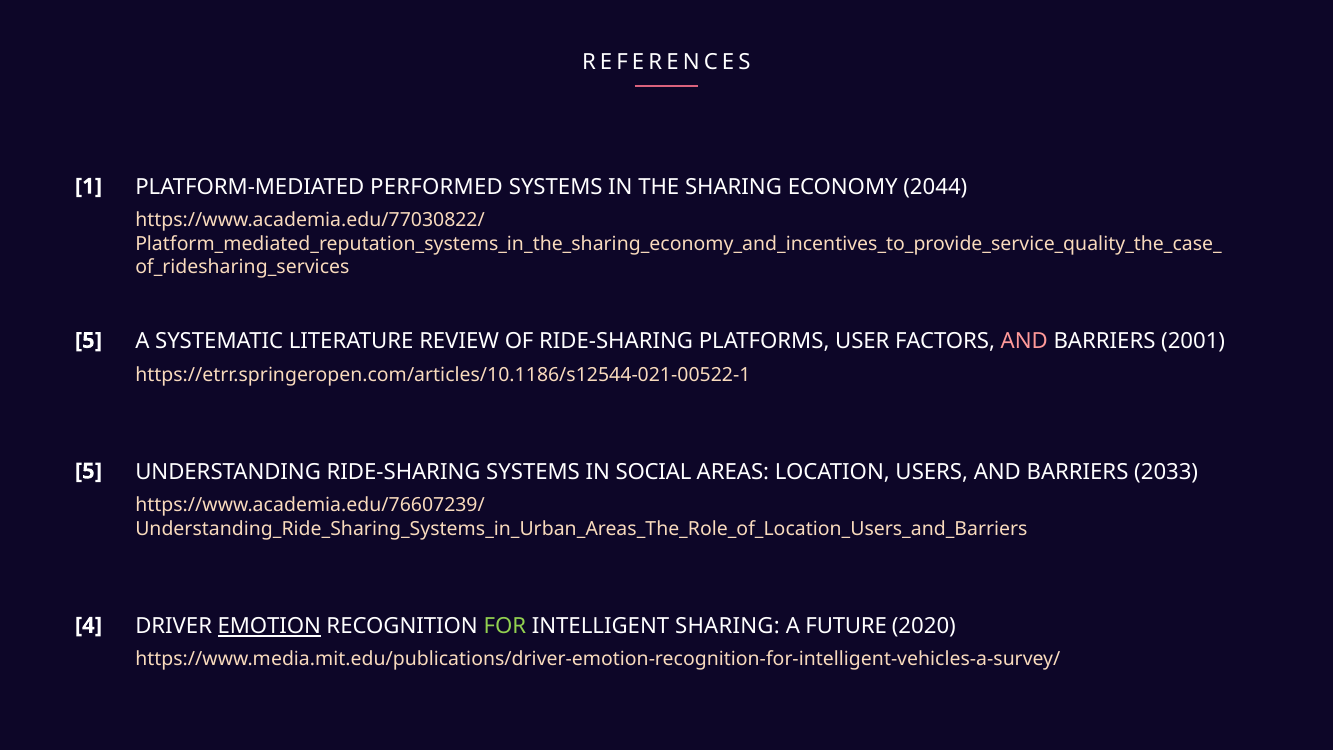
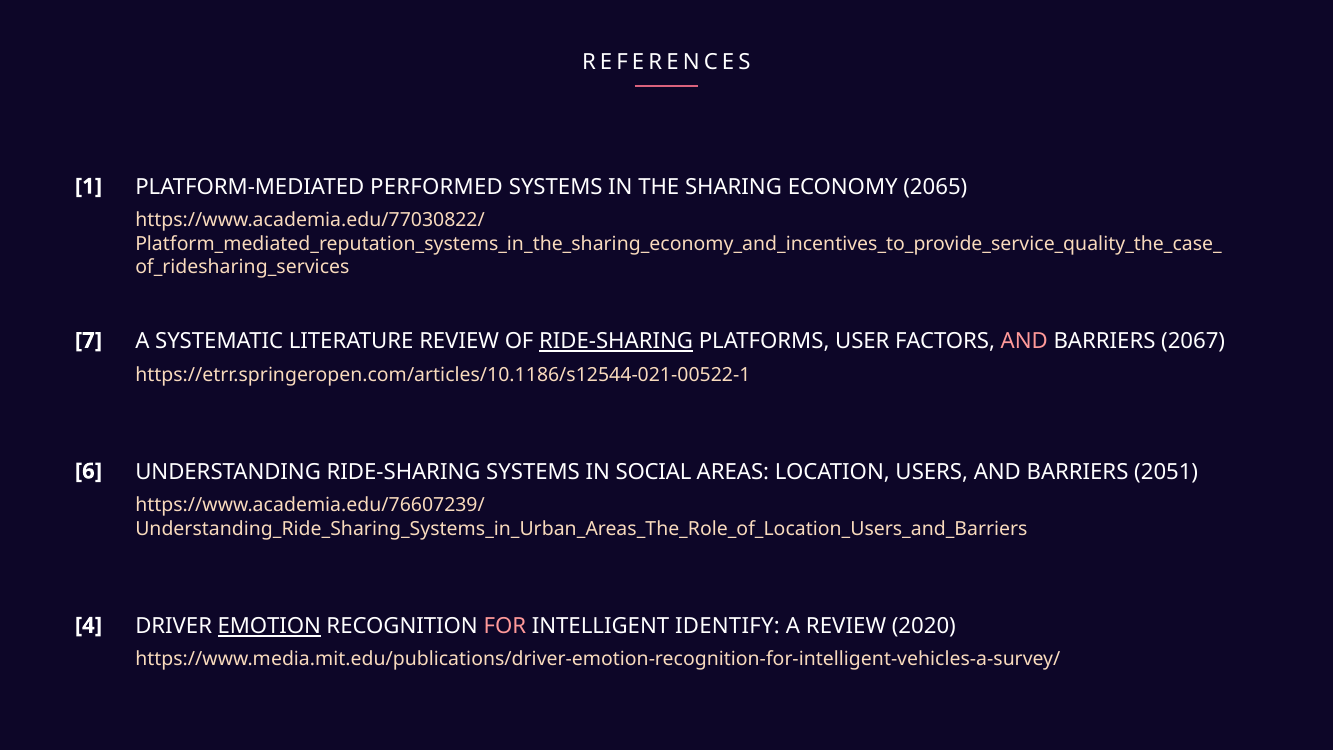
2044: 2044 -> 2065 (935, 187)
5: 5 -> 7 (88, 340)
RIDE-SHARING underline: none -> present (616, 341)
2001: 2001 -> 2067 (1193, 341)
5: 5 -> 6 (88, 471)
2033: 2033 -> 2051 (1166, 472)
FOR colour: light green -> pink (505, 626)
INTELLIGENT SHARING: SHARING -> IDENTIFY (727, 626)
A FUTURE: FUTURE -> REVIEW (846, 626)
